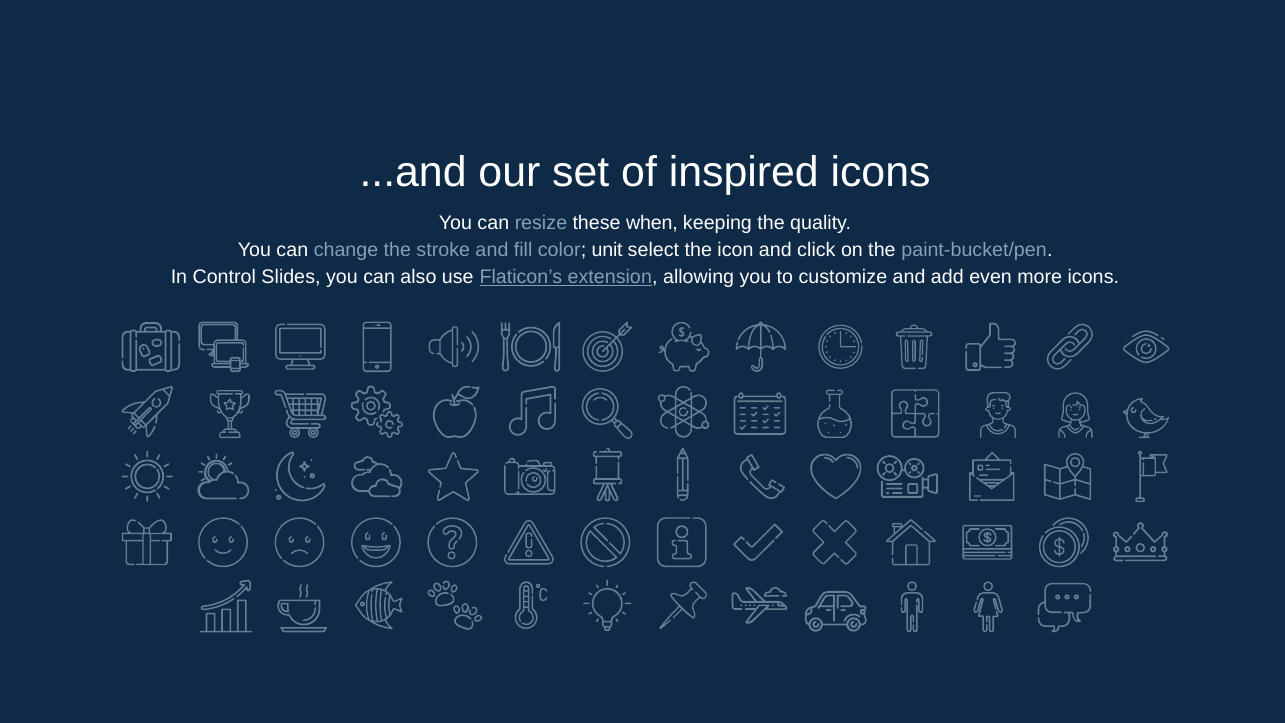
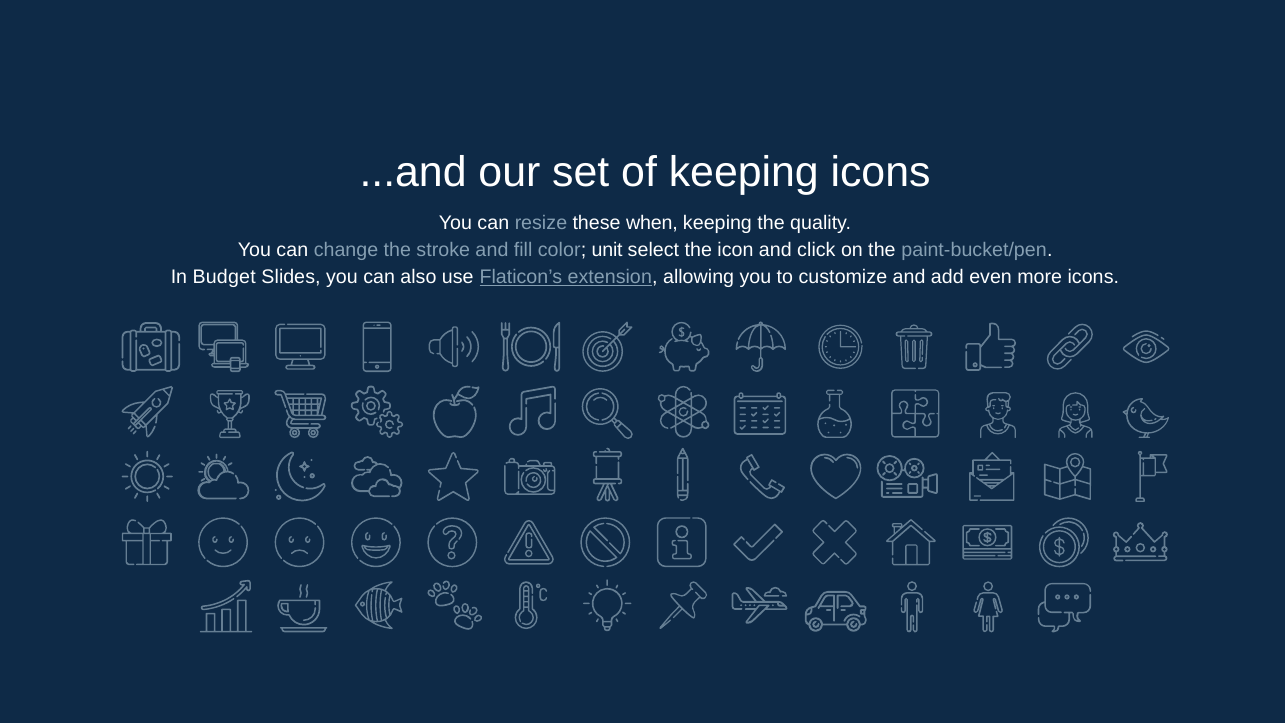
of inspired: inspired -> keeping (744, 173)
Control: Control -> Budget (224, 277)
